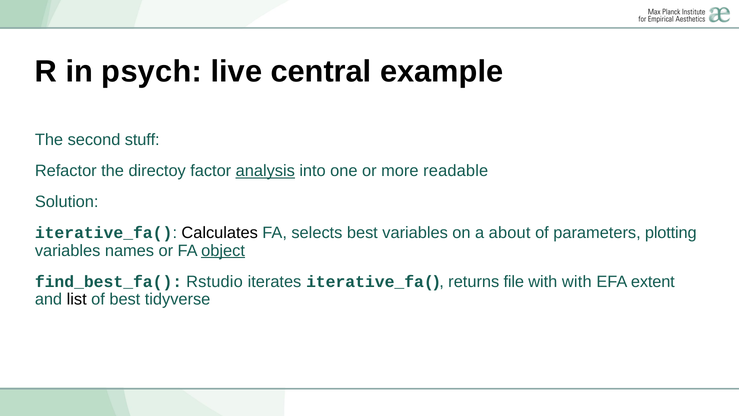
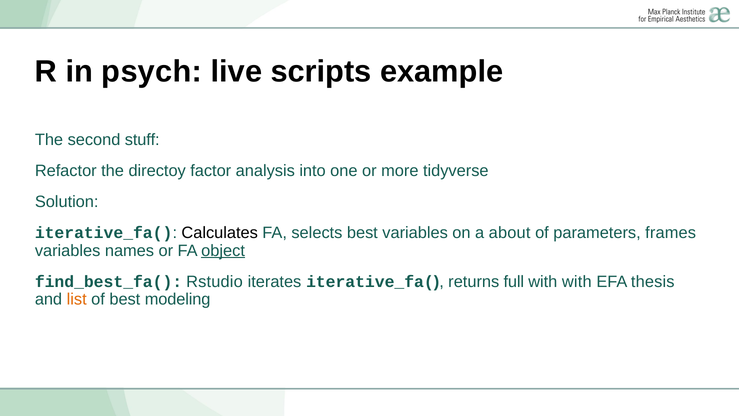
central: central -> scripts (321, 72)
analysis underline: present -> none (265, 171)
readable: readable -> tidyverse (456, 171)
plotting: plotting -> frames (671, 233)
file: file -> full (514, 282)
extent: extent -> thesis (653, 282)
list colour: black -> orange (77, 299)
tidyverse: tidyverse -> modeling (178, 299)
